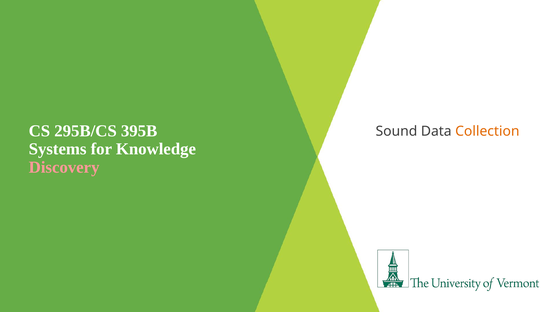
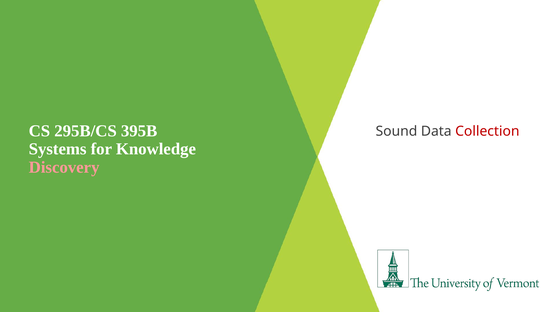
Collection colour: orange -> red (487, 131)
